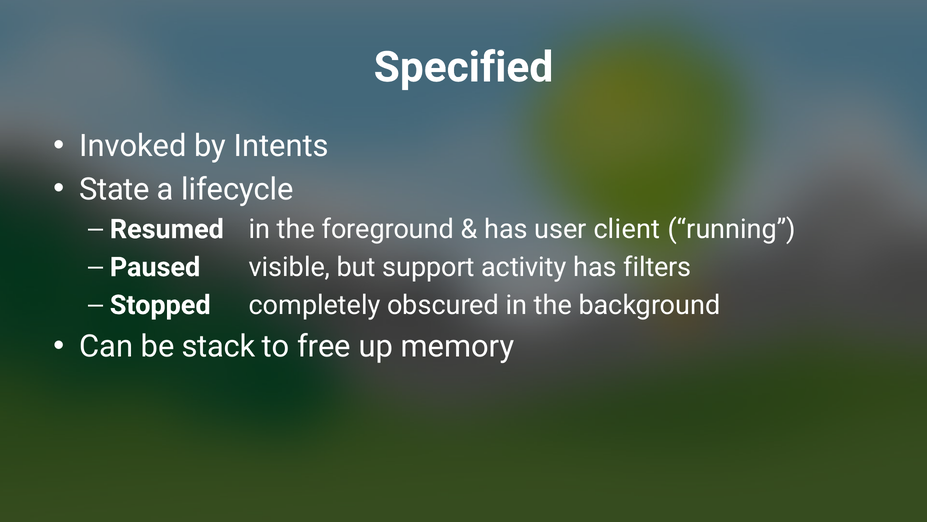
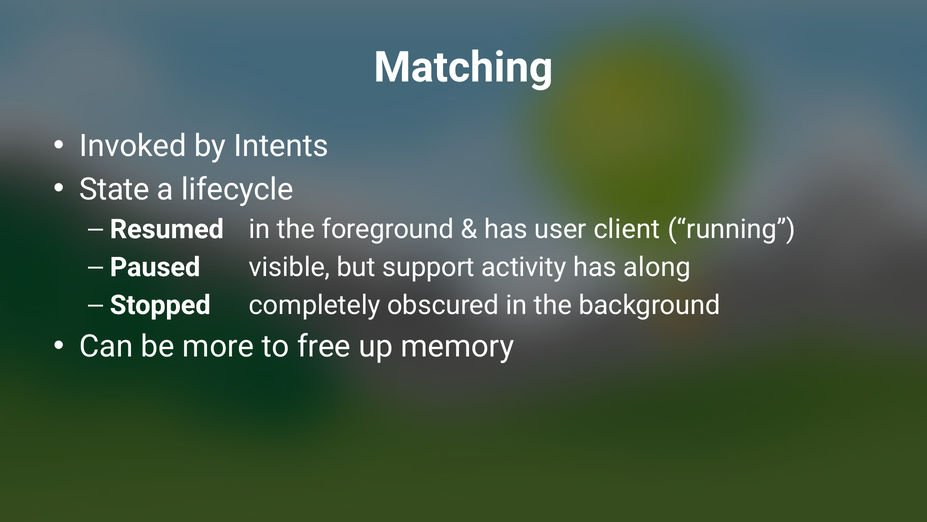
Specified: Specified -> Matching (463, 67)
filters: filters -> along (657, 267)
stack: stack -> more (218, 346)
